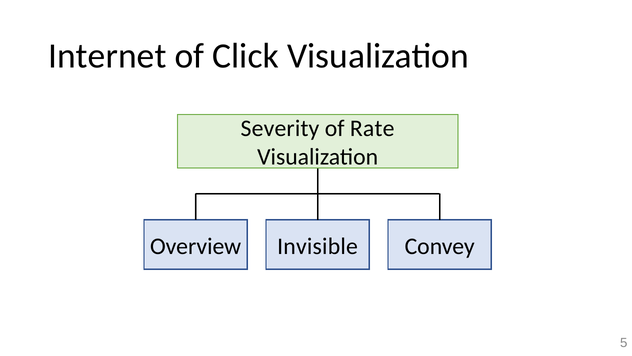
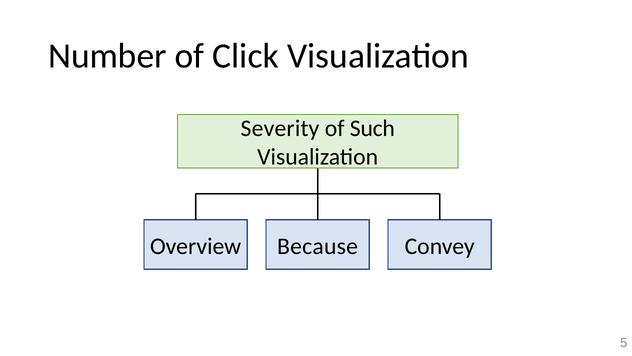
Internet: Internet -> Number (107, 56)
Rate: Rate -> Such (372, 128)
Invisible: Invisible -> Because (318, 246)
